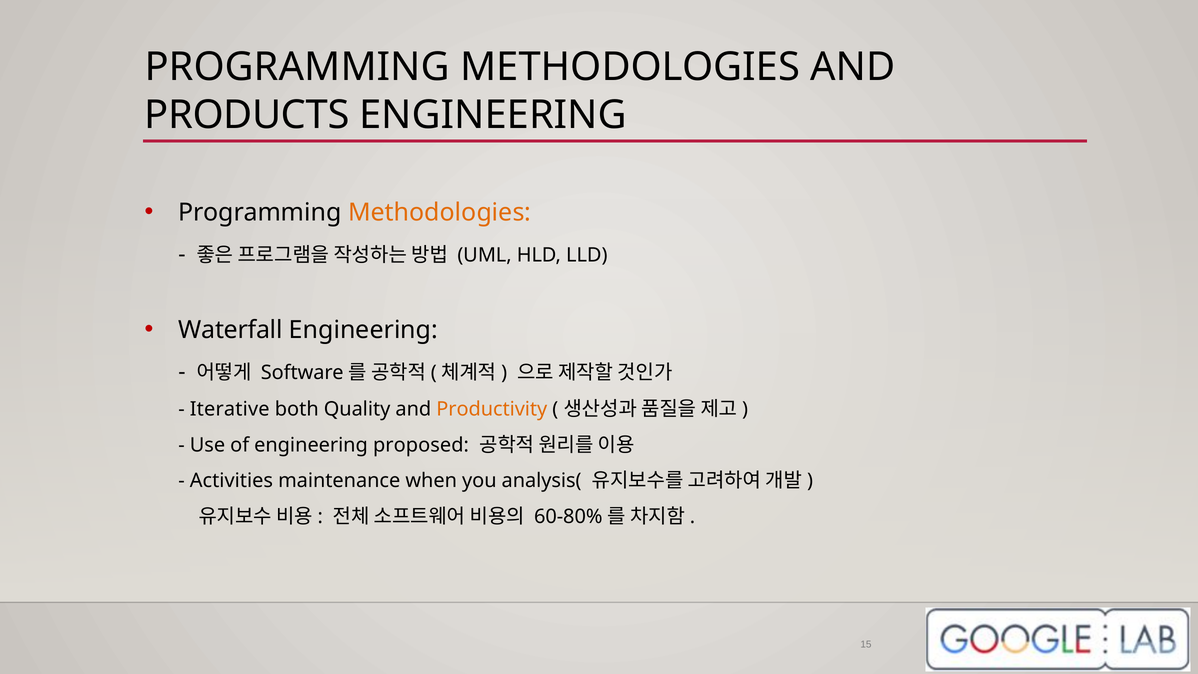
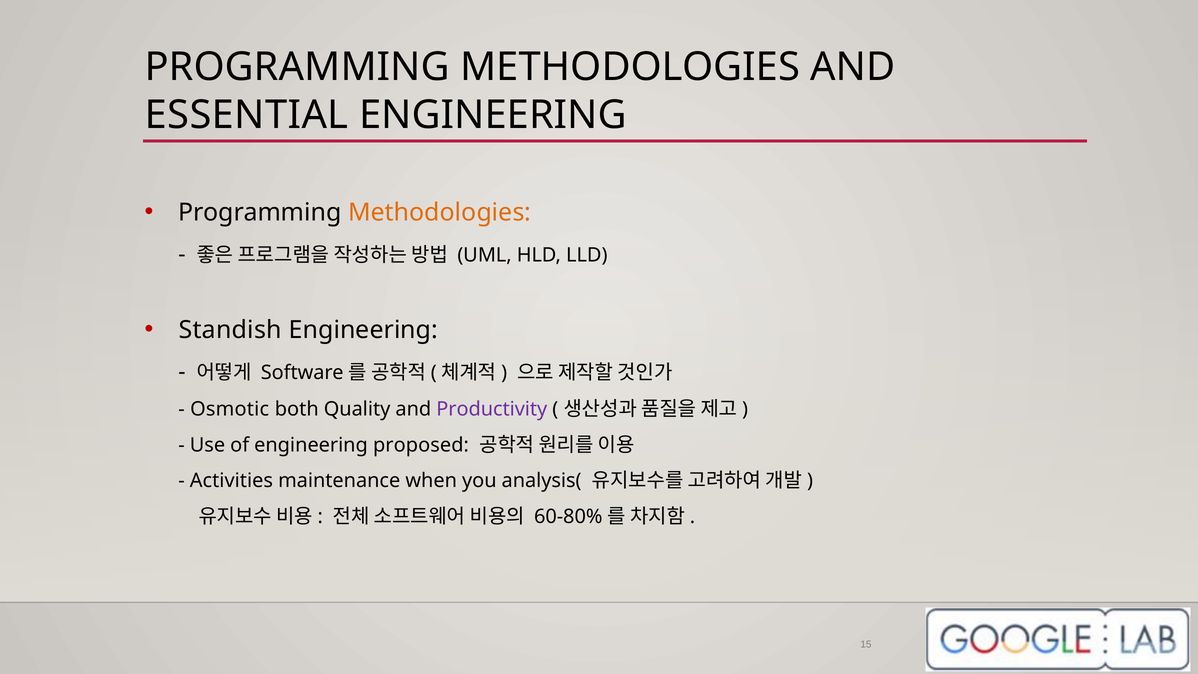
PRODUCTS: PRODUCTS -> ESSENTIAL (247, 115)
Waterfall: Waterfall -> Standish (230, 330)
Iterative: Iterative -> Osmotic (230, 409)
Productivity colour: orange -> purple (492, 409)
